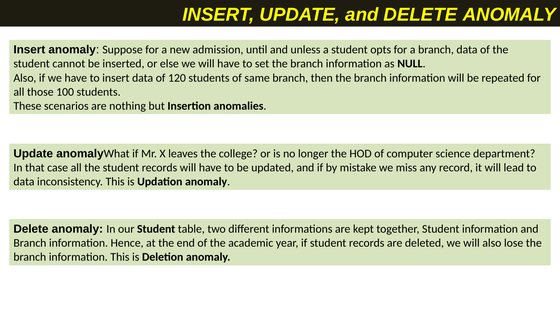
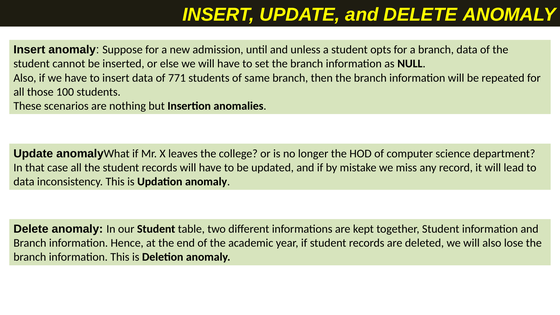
120: 120 -> 771 (177, 78)
